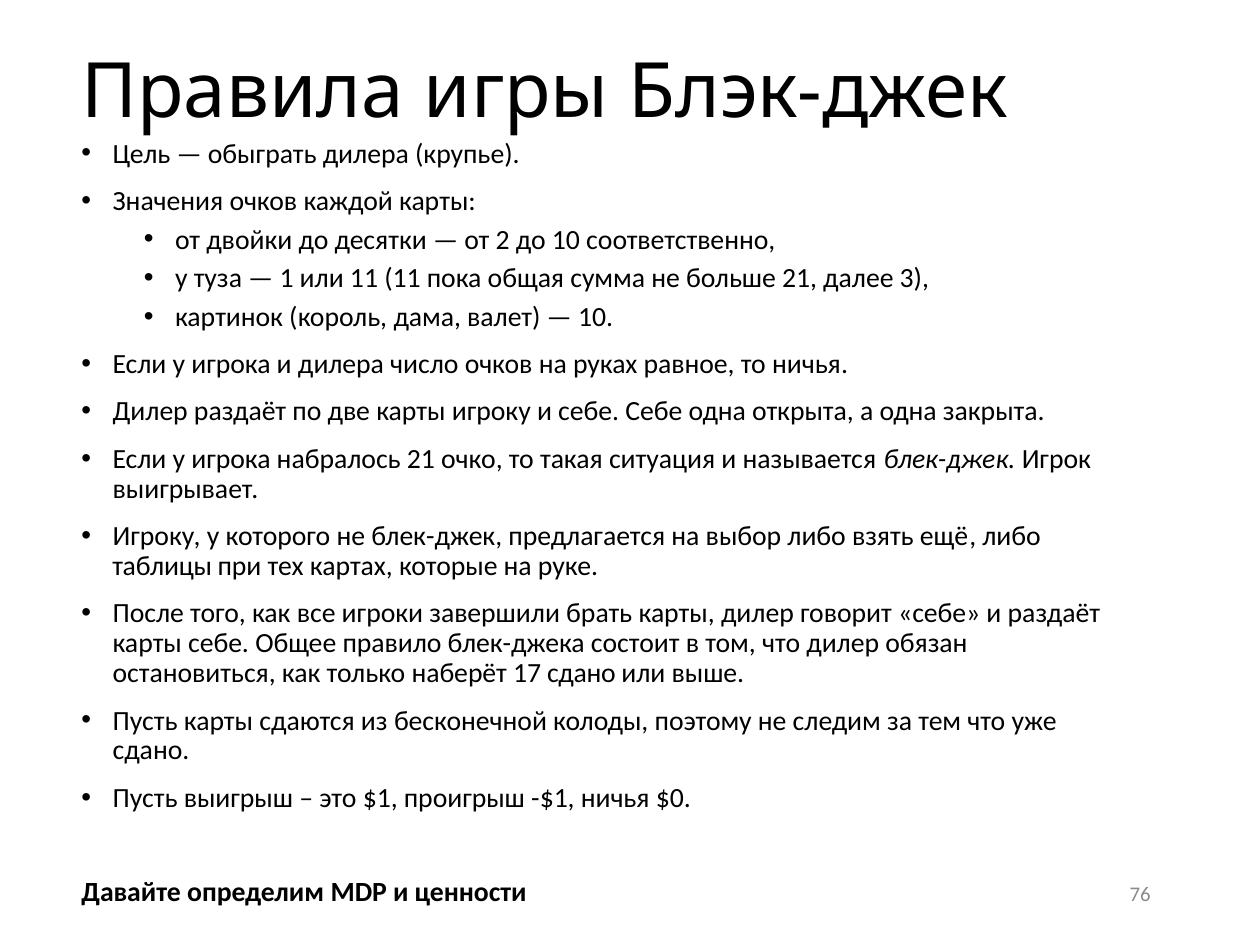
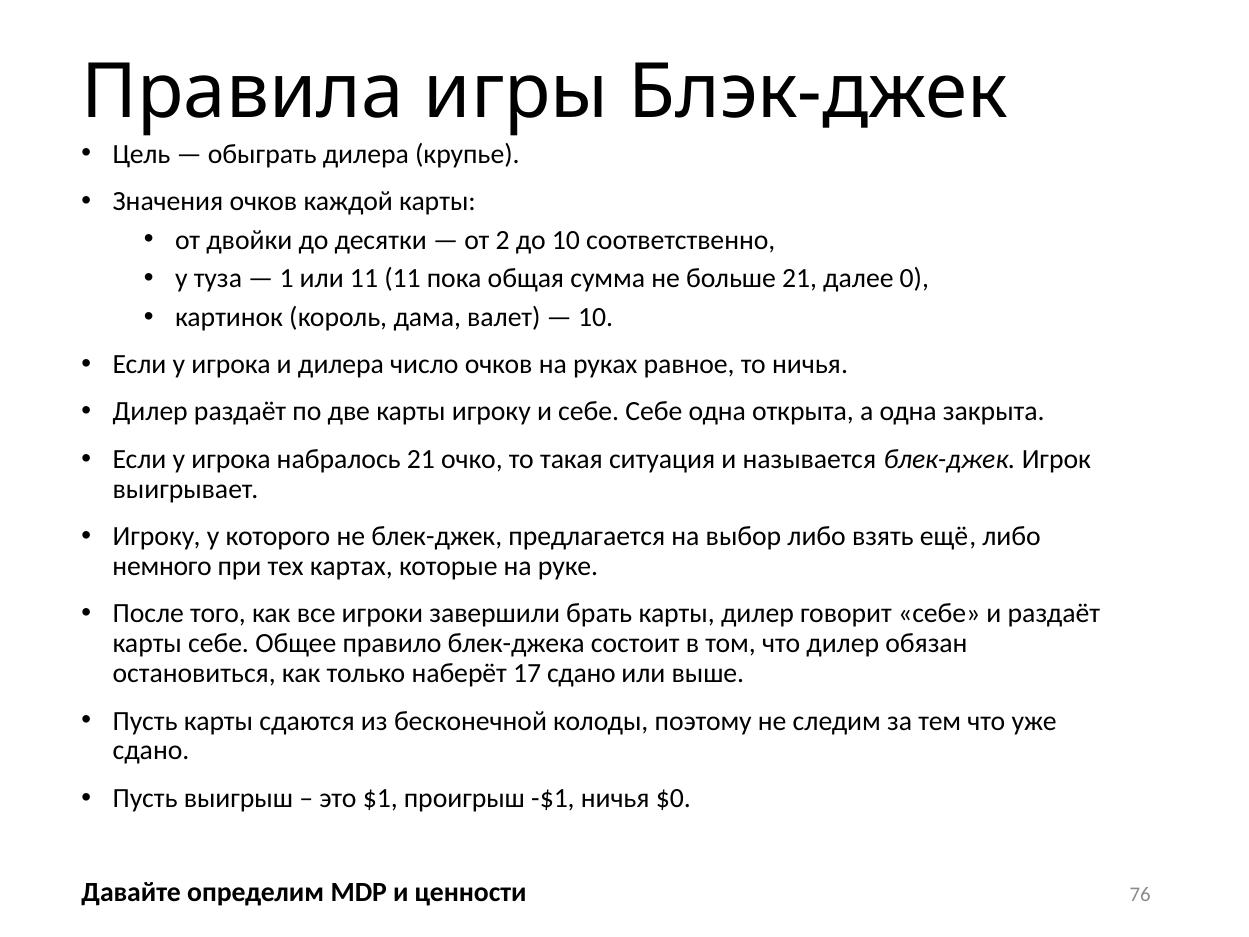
3: 3 -> 0 (914, 278)
таблицы: таблицы -> немного (162, 566)
